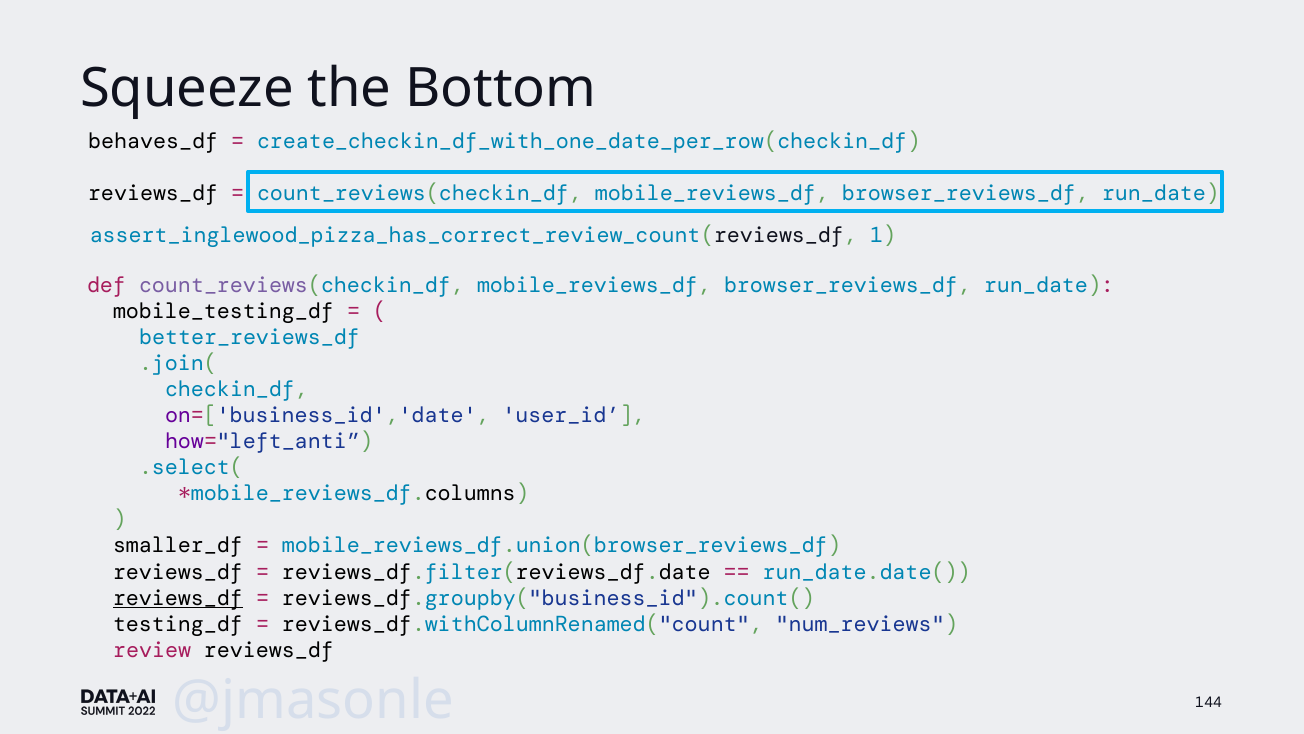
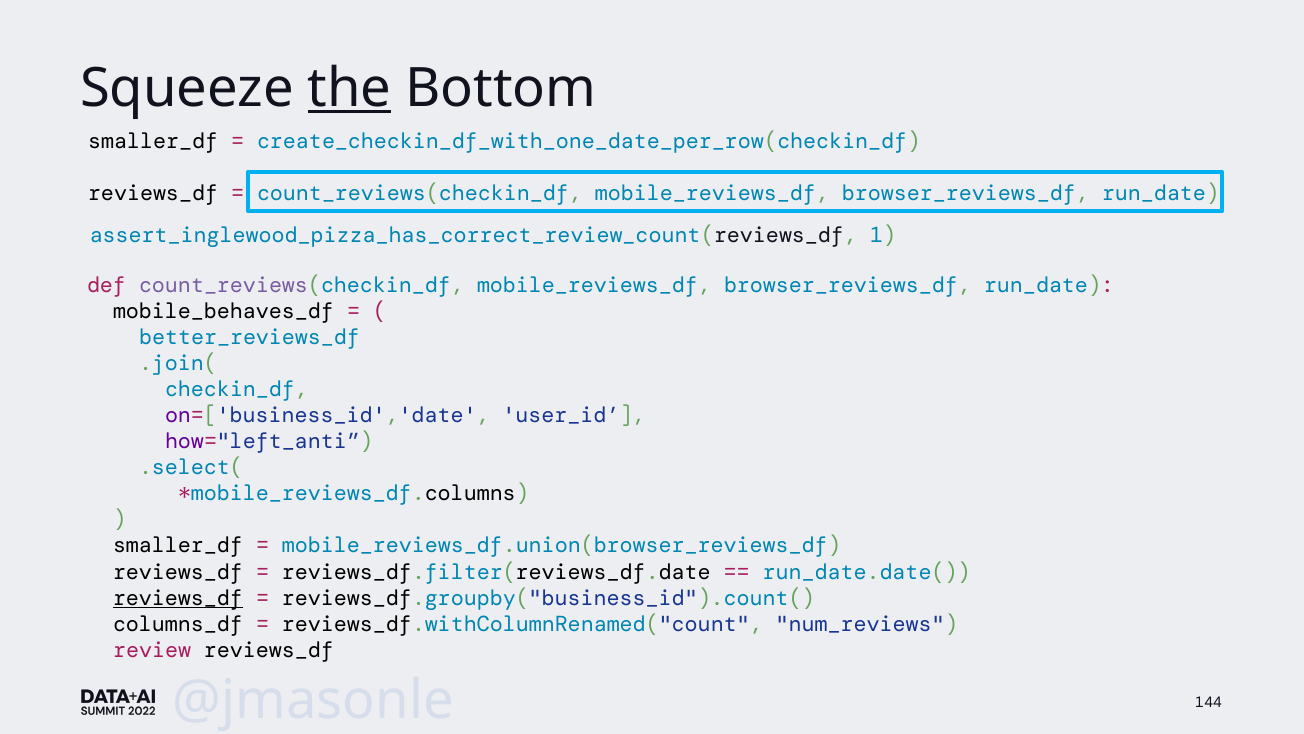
the underline: none -> present (350, 88)
behaves_df: behaves_df -> smaller_df (153, 141)
mobile_testing_df: mobile_testing_df -> mobile_behaves_df (223, 311)
testing_df: testing_df -> columns_df (178, 624)
